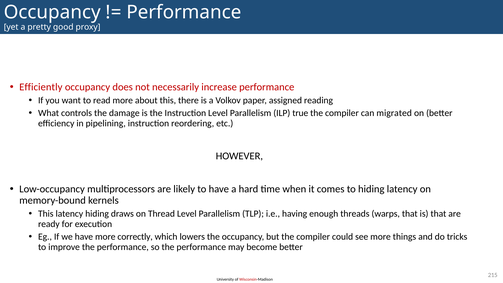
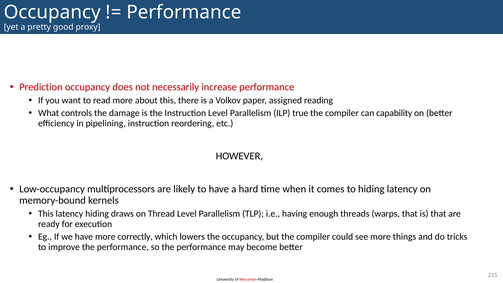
Efficiently: Efficiently -> Prediction (41, 87)
migrated: migrated -> capability (394, 113)
